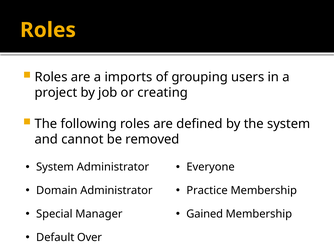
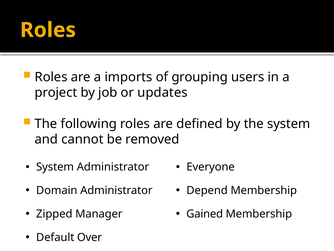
creating: creating -> updates (163, 92)
Practice: Practice -> Depend (207, 190)
Special: Special -> Zipped (54, 214)
